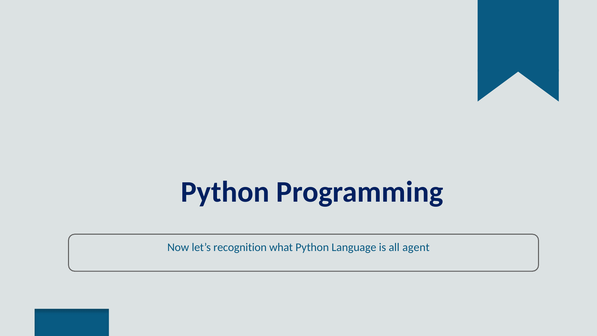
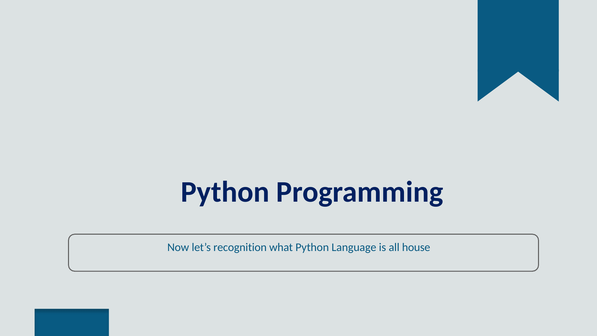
agent: agent -> house (416, 247)
